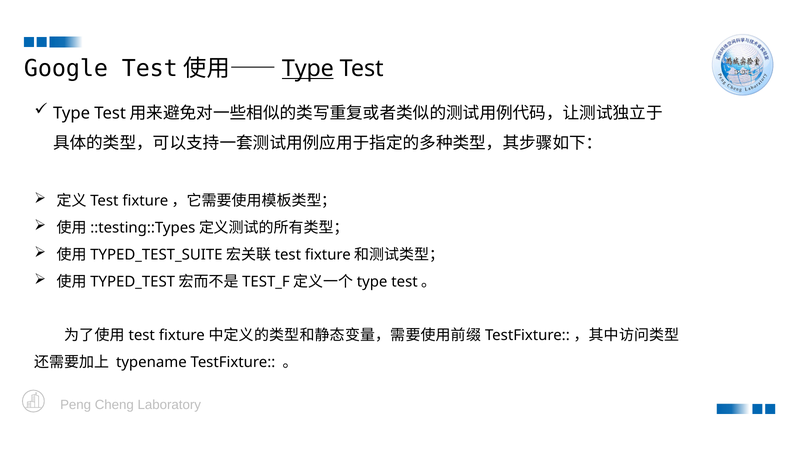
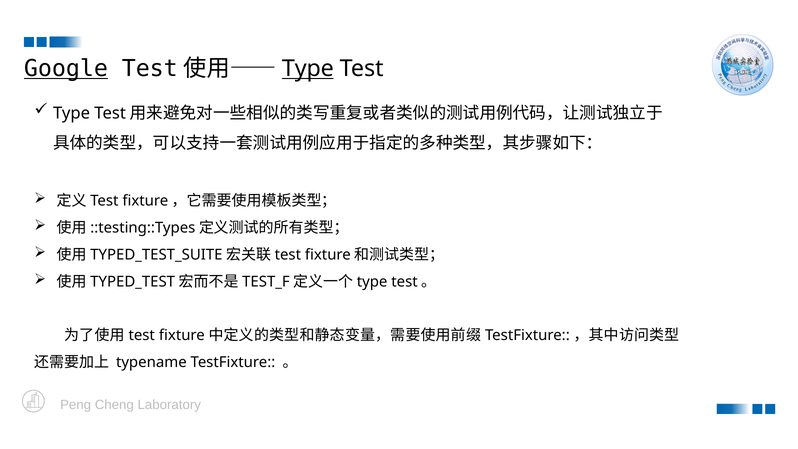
Google underline: none -> present (66, 68)
